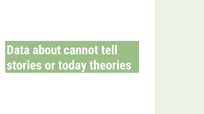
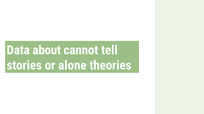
today: today -> alone (72, 66)
